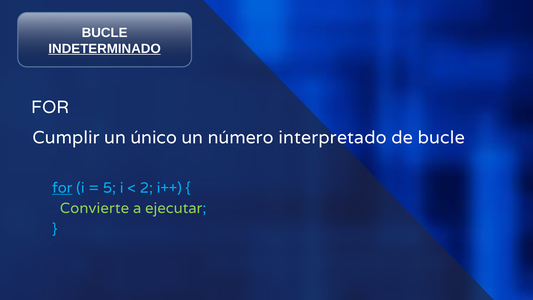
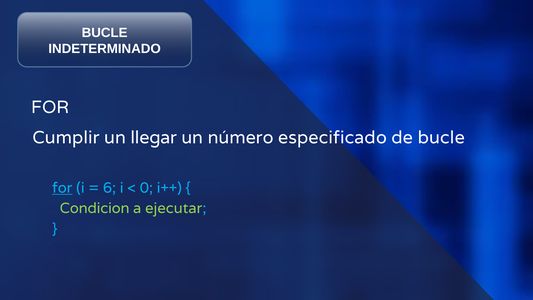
INDETERMINADO underline: present -> none (105, 49)
único: único -> llegar (154, 138)
interpretado: interpretado -> especificado (333, 138)
5: 5 -> 6 (109, 188)
2: 2 -> 0 (146, 188)
Convierte: Convierte -> Condicion (95, 208)
